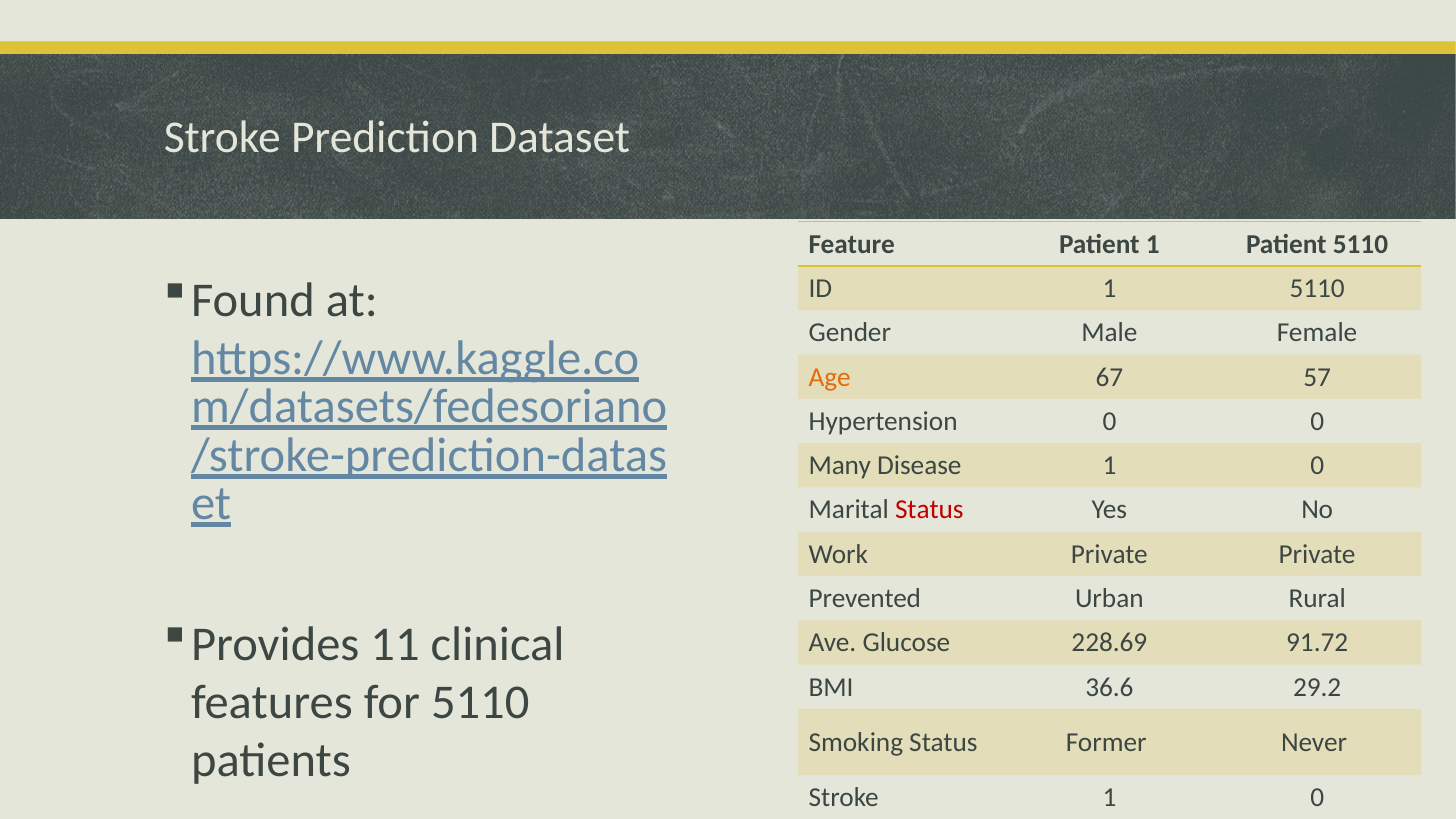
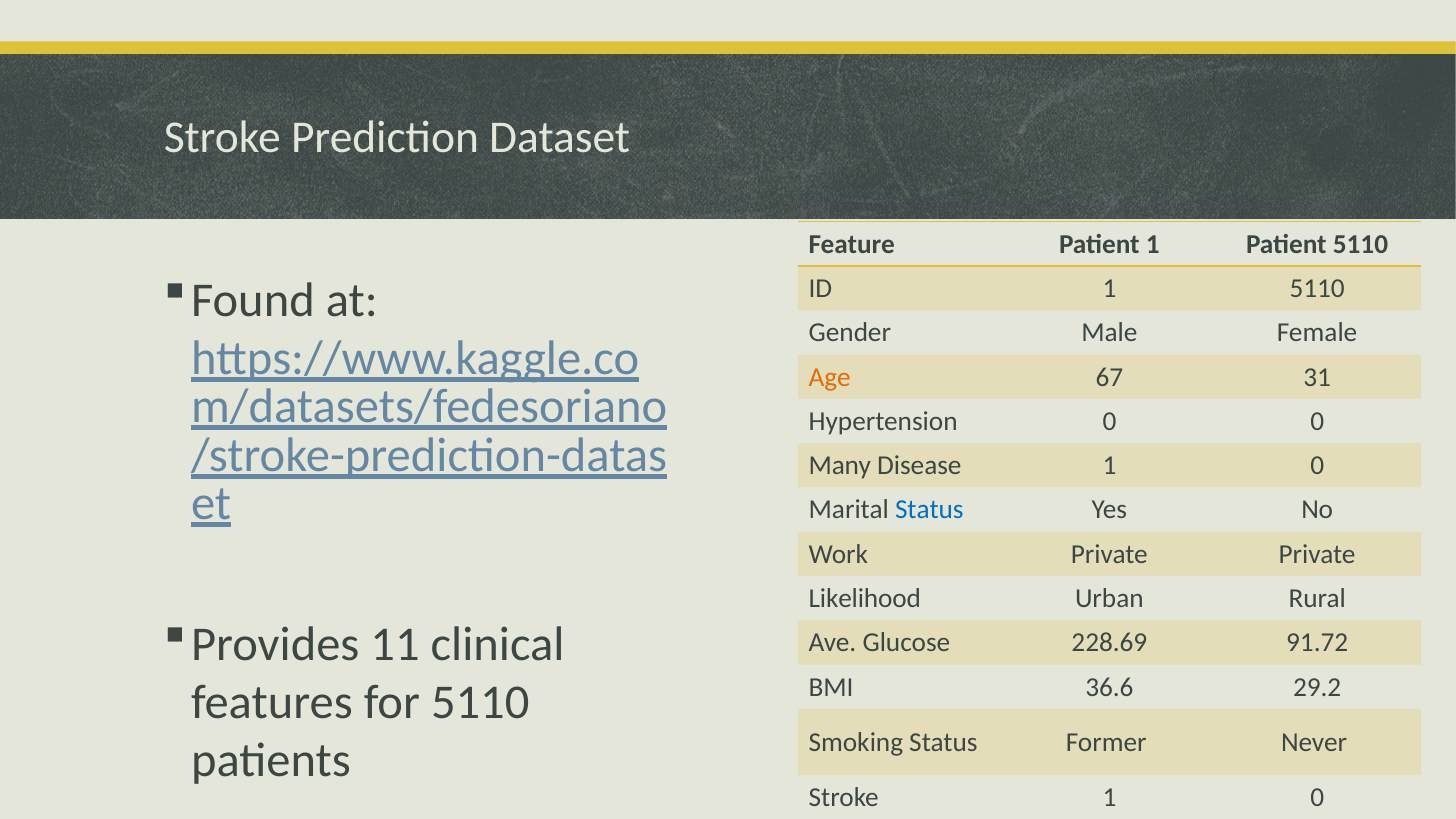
57: 57 -> 31 (1317, 377)
Status colour: red -> blue (929, 510)
Prevented: Prevented -> Likelihood (865, 598)
